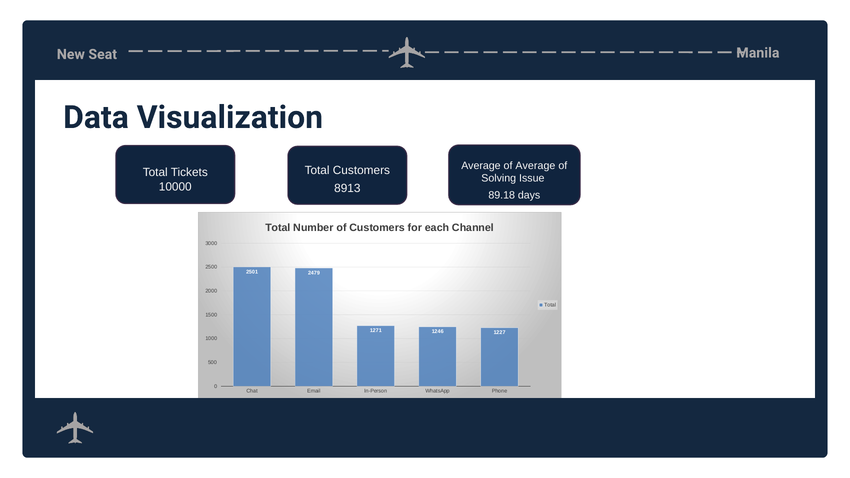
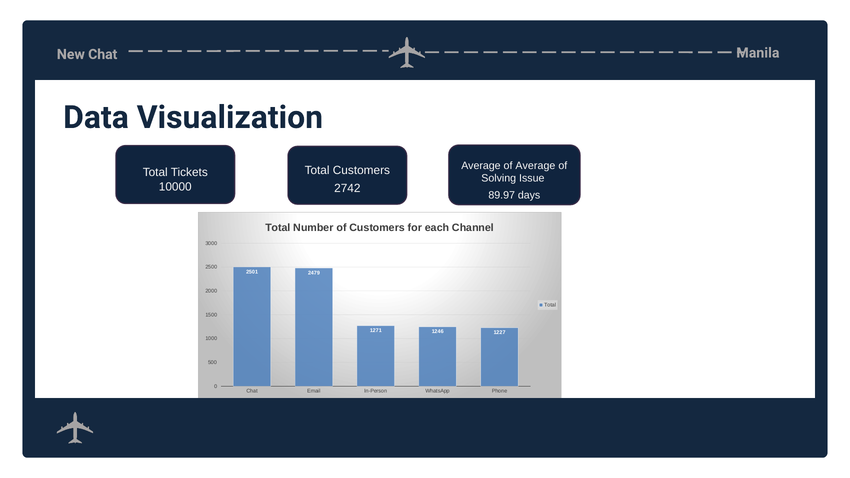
New Seat: Seat -> Chat (103, 54)
8913: 8913 -> 2742 (347, 188)
89.18: 89.18 -> 89.97 (502, 195)
